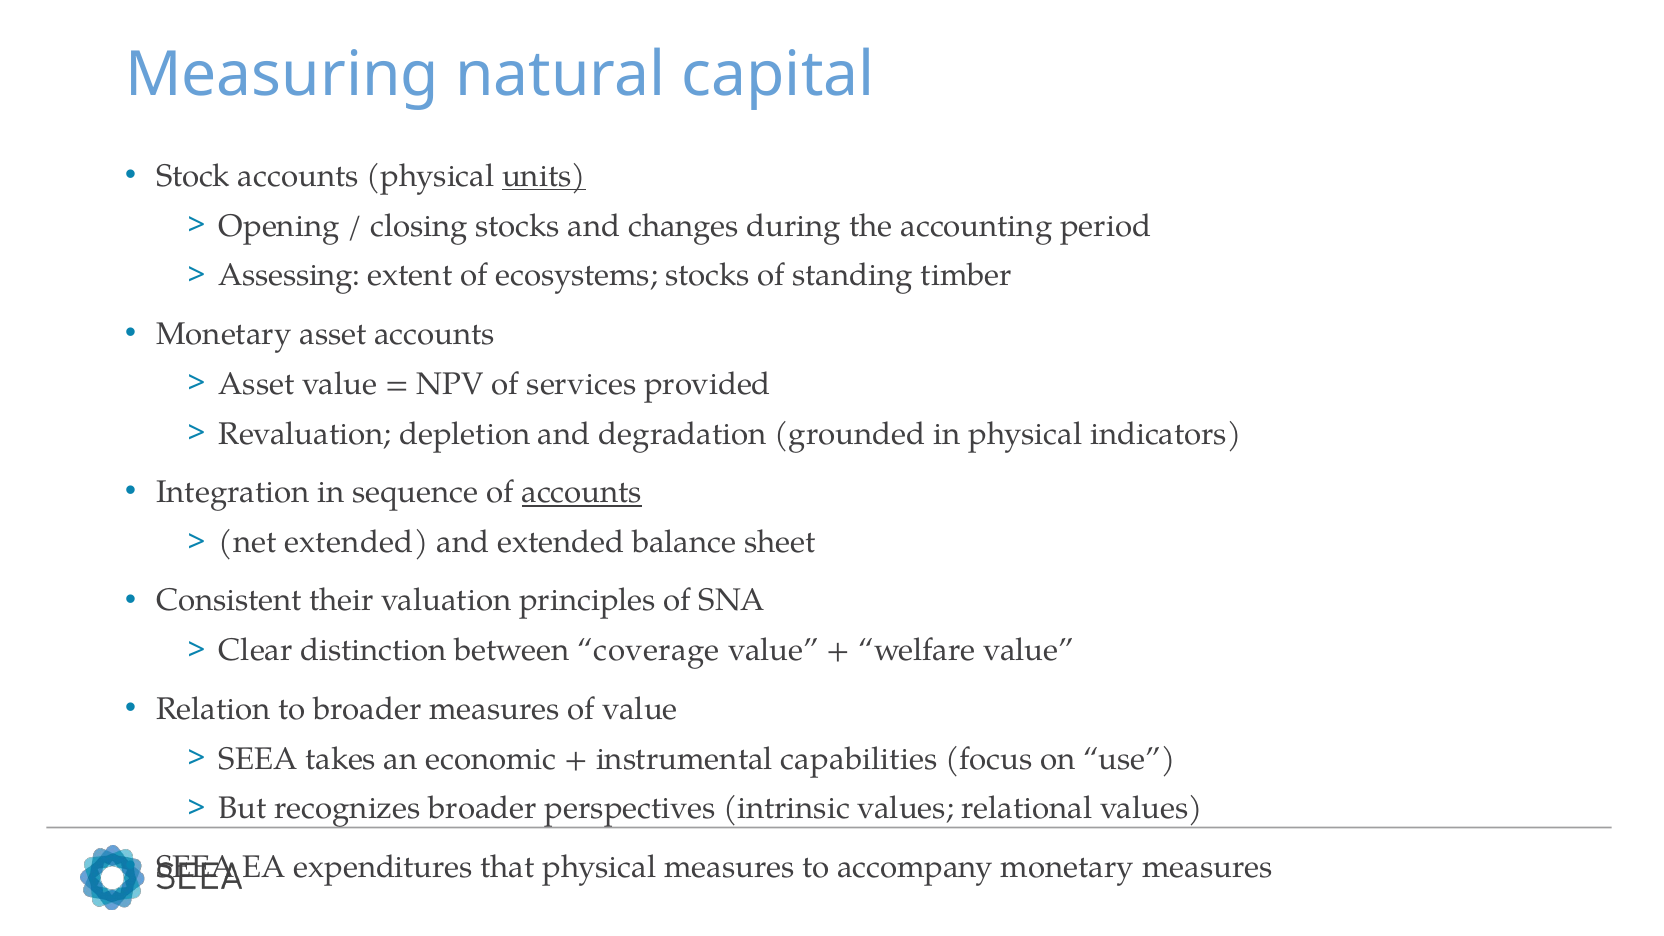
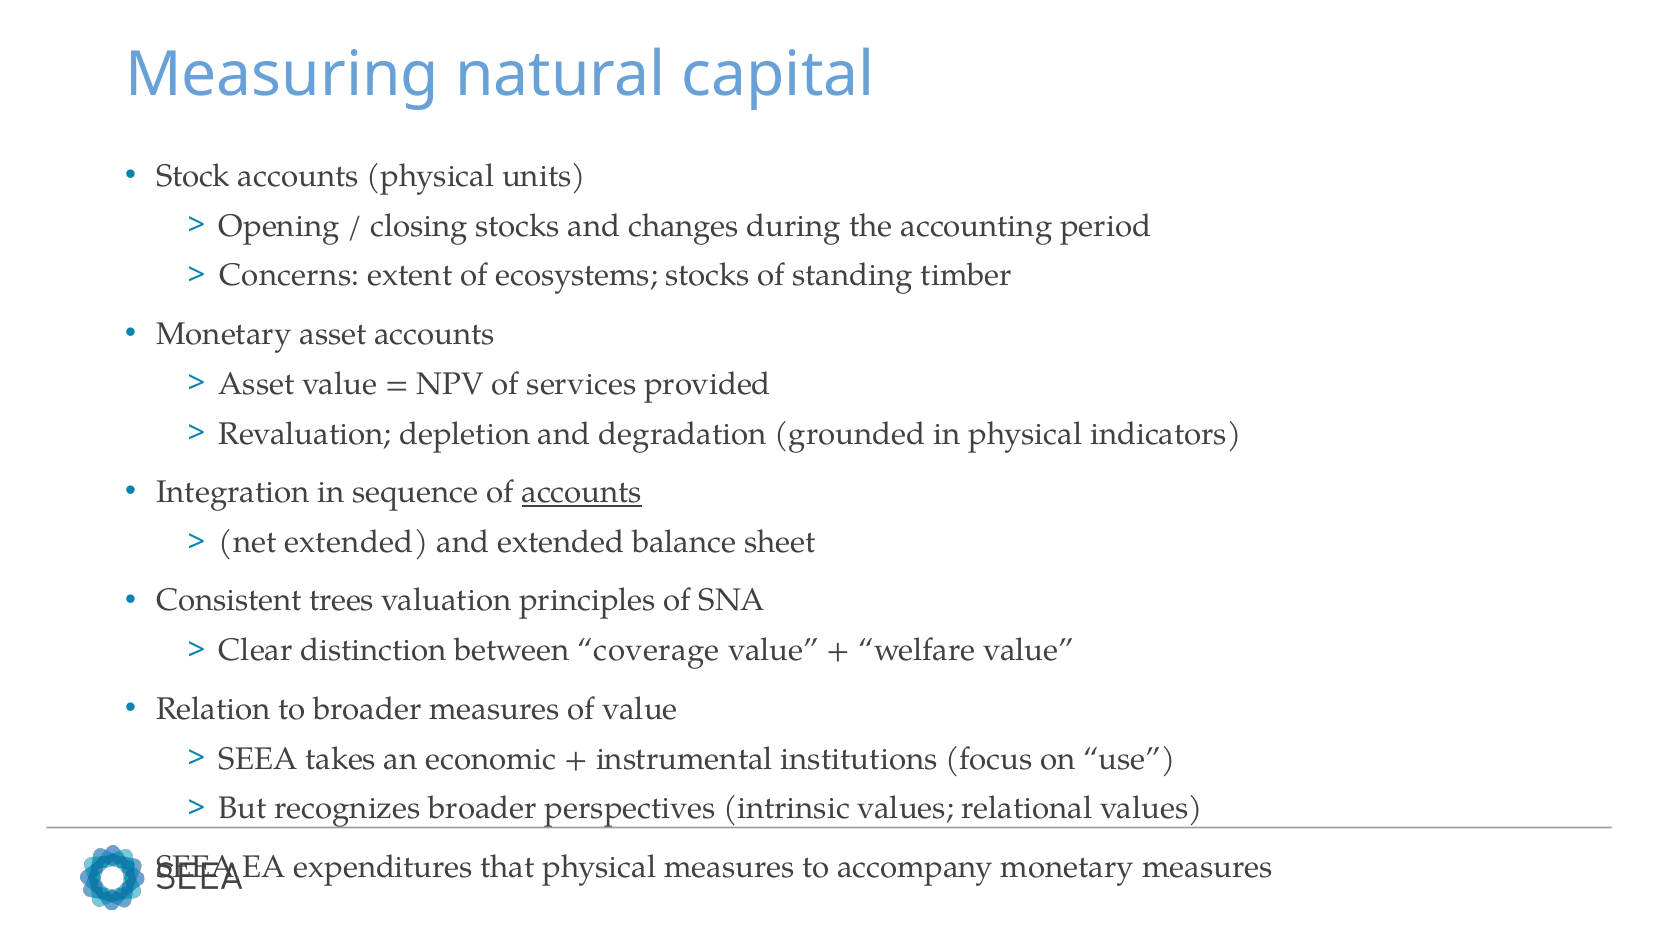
units underline: present -> none (544, 176)
Assessing: Assessing -> Concerns (289, 276)
their: their -> trees (342, 601)
capabilities: capabilities -> institutions (859, 759)
